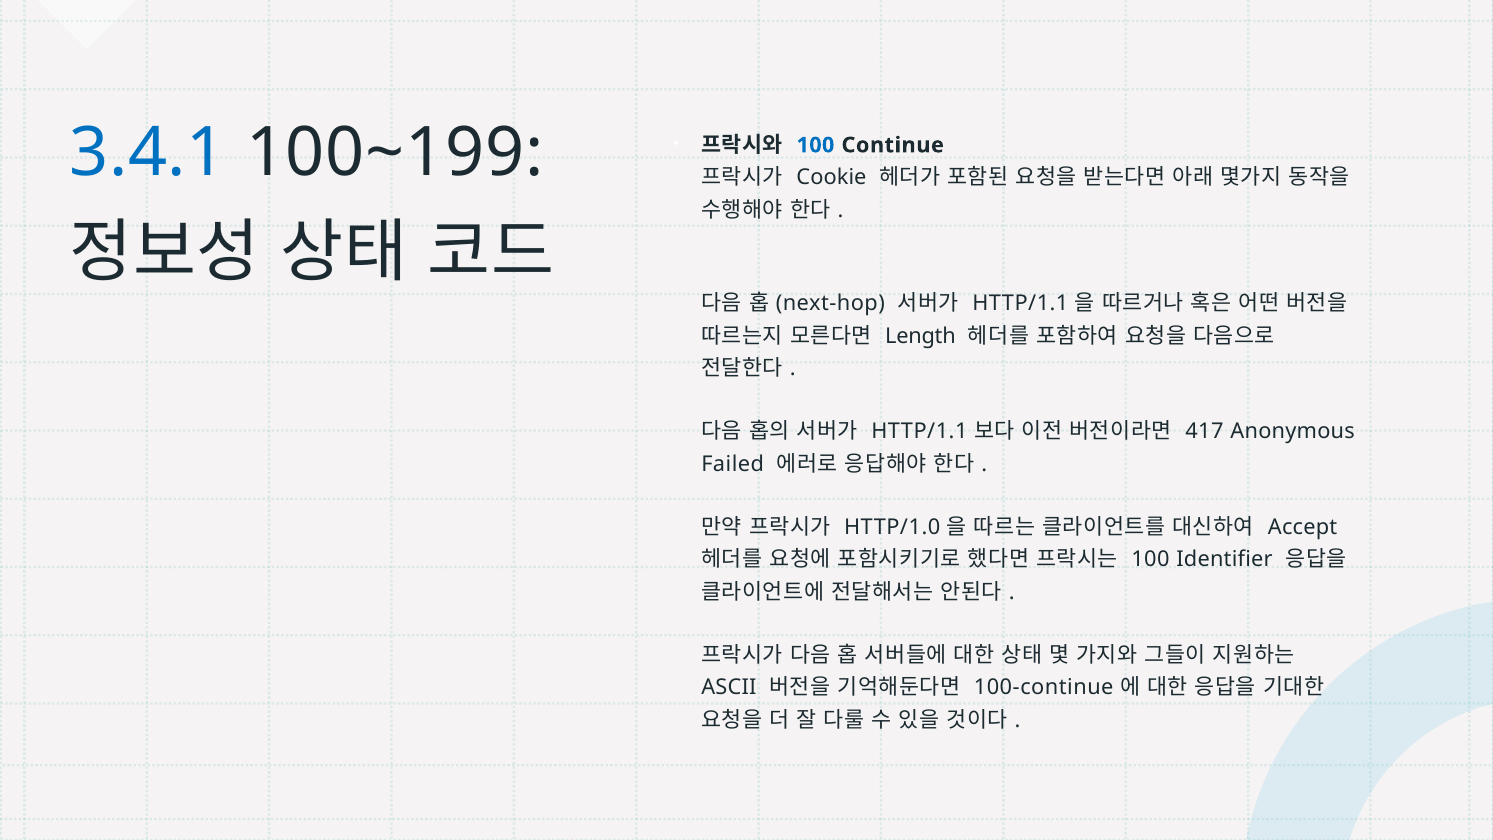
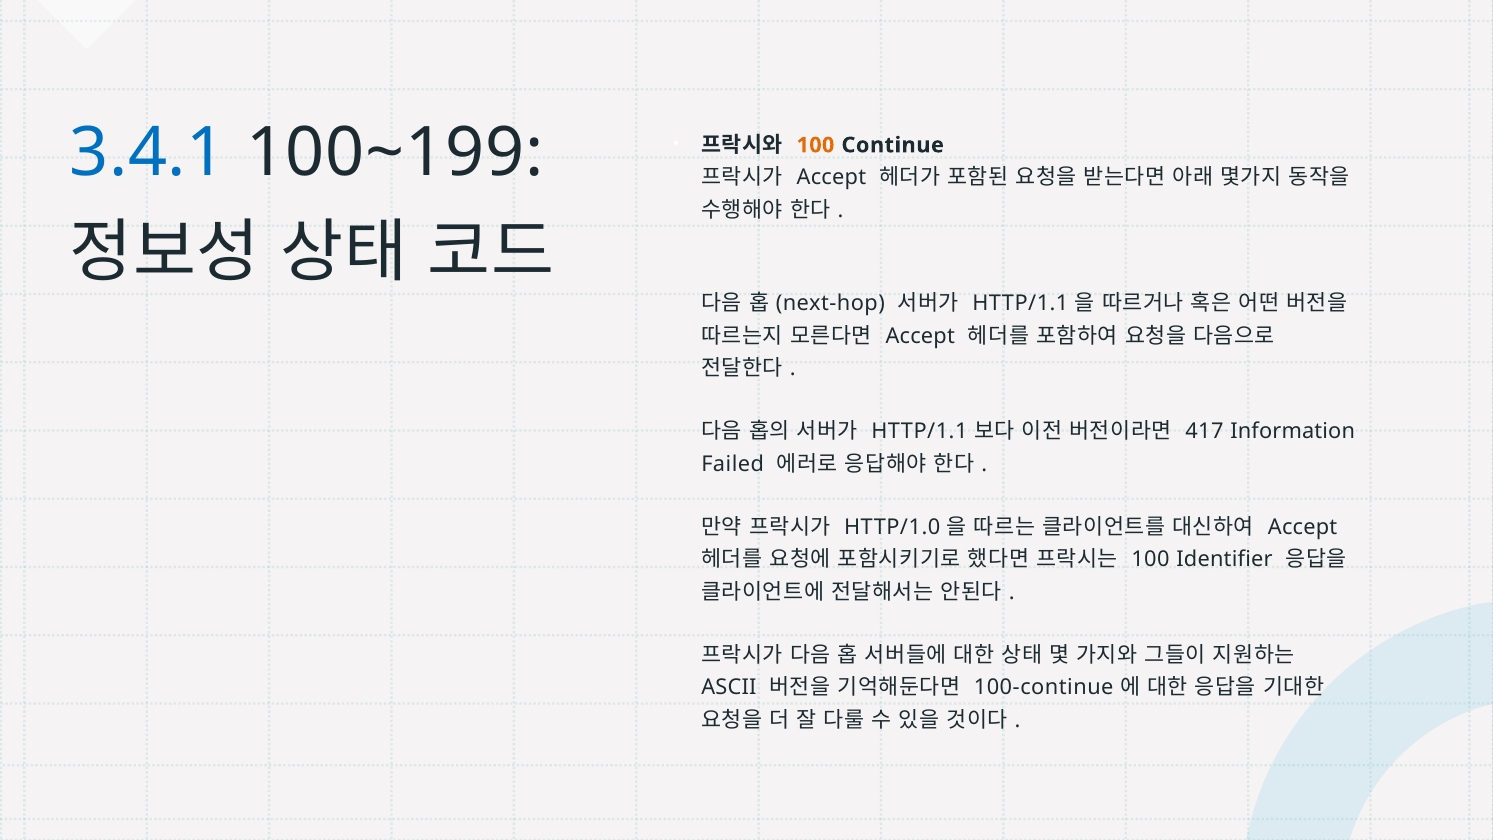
100 colour: blue -> orange (815, 145)
Cookie: Cookie -> Accept (831, 178)
Length: Length -> Accept (920, 336)
Anonymous: Anonymous -> Information (1293, 432)
